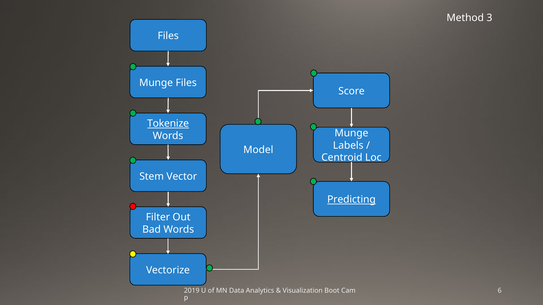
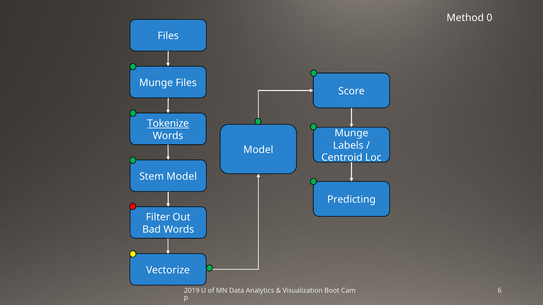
3: 3 -> 0 (489, 18)
Stem Vector: Vector -> Model (182, 177)
Predicting underline: present -> none (351, 200)
